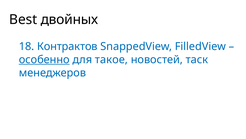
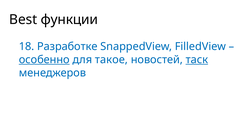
двойных: двойных -> функции (69, 20)
Контрактов: Контрактов -> Разработке (67, 46)
таск underline: none -> present (197, 59)
